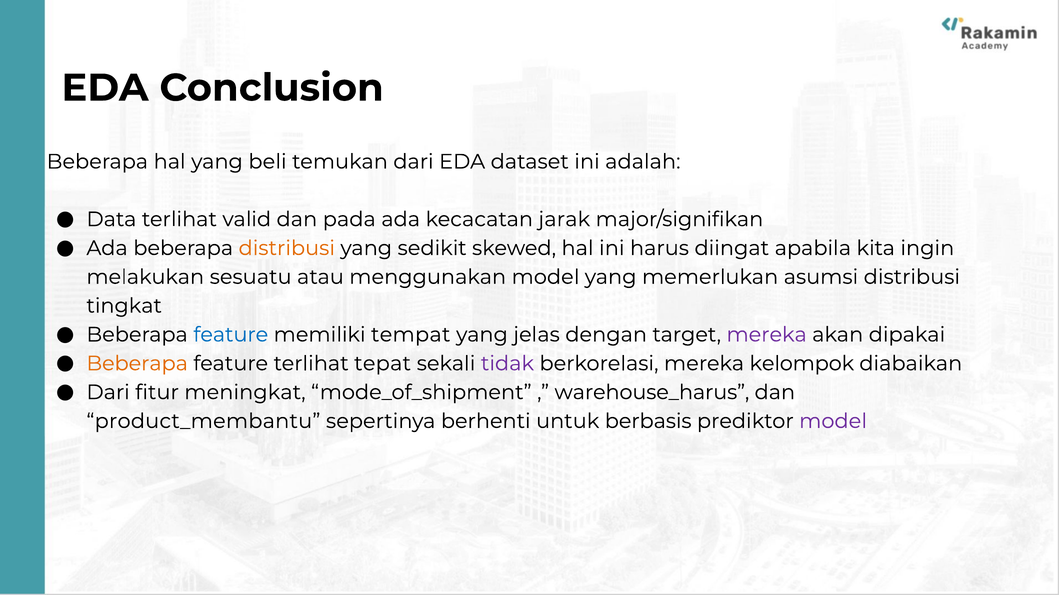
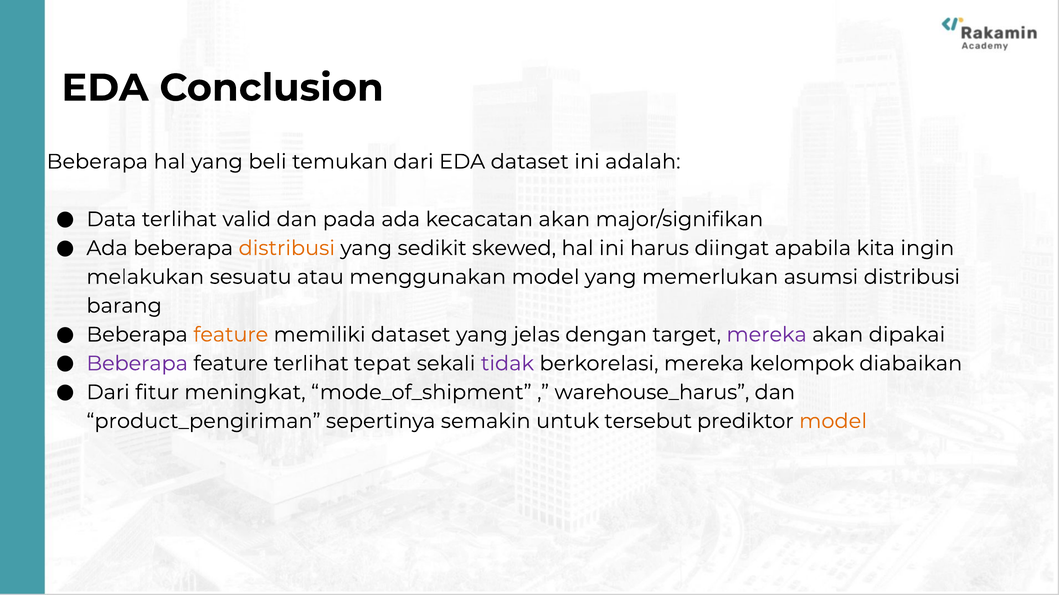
kecacatan jarak: jarak -> akan (564, 220)
tingkat: tingkat -> barang (124, 306)
feature colour: blue -> orange (231, 335)
memiliki tempat: tempat -> dataset (411, 335)
Beberapa colour: orange -> purple (137, 364)
product_membantu: product_membantu -> product_pengiriman (203, 422)
berhenti: berhenti -> semakin (486, 422)
berbasis: berbasis -> tersebut (648, 422)
model colour: purple -> orange (833, 422)
